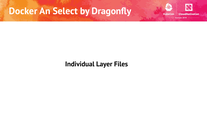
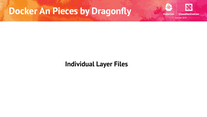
Select: Select -> Pieces (65, 11)
